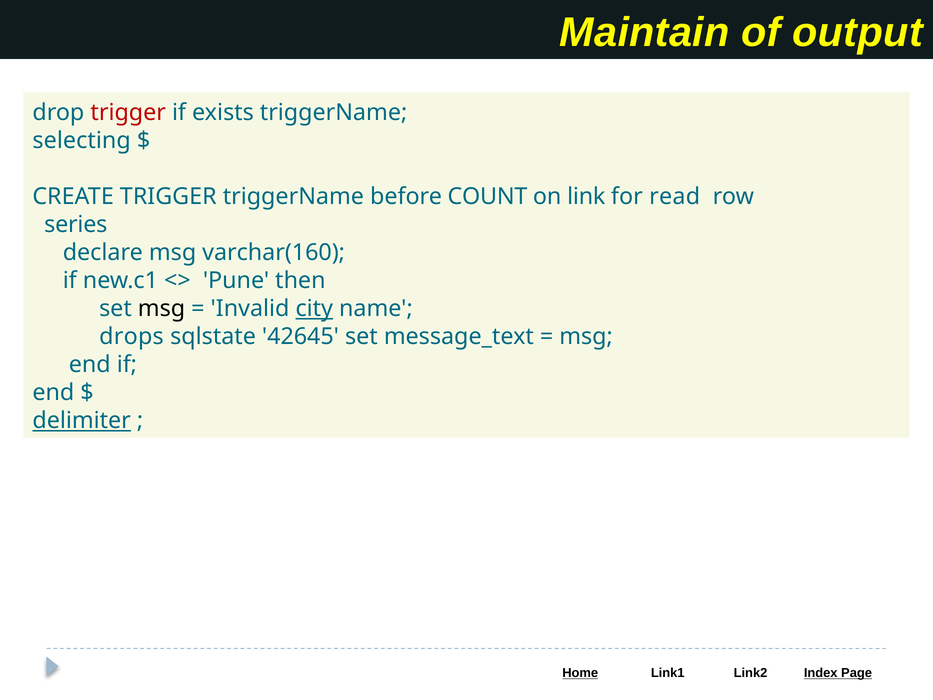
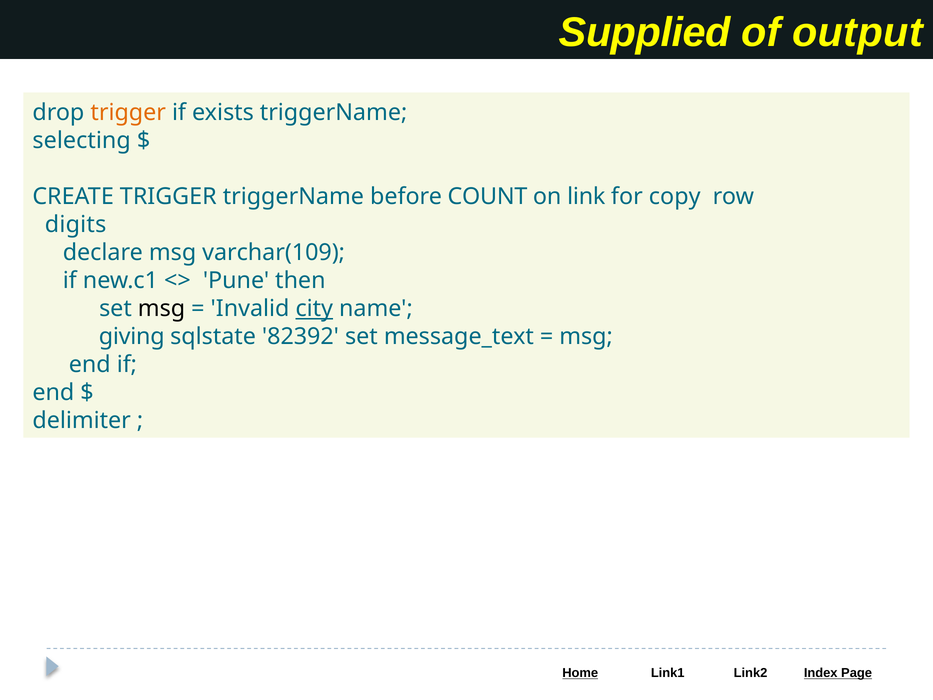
Maintain: Maintain -> Supplied (645, 32)
trigger colour: red -> orange (128, 113)
read: read -> copy (675, 197)
series: series -> digits (76, 225)
varchar(160: varchar(160 -> varchar(109 (274, 253)
drops: drops -> giving (132, 337)
42645: 42645 -> 82392 (300, 337)
delimiter underline: present -> none (82, 421)
